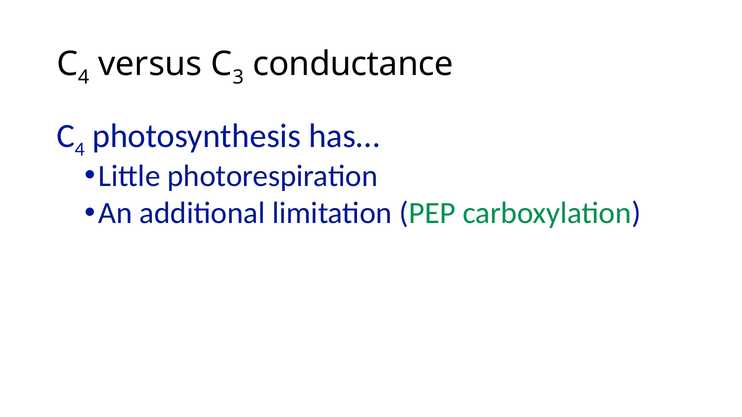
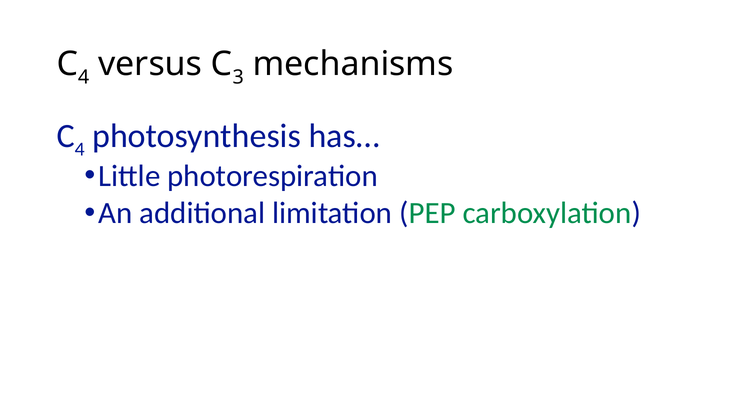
conductance: conductance -> mechanisms (353, 64)
